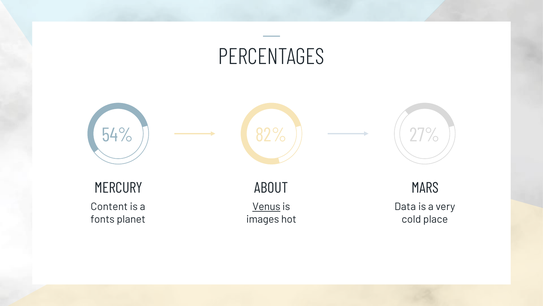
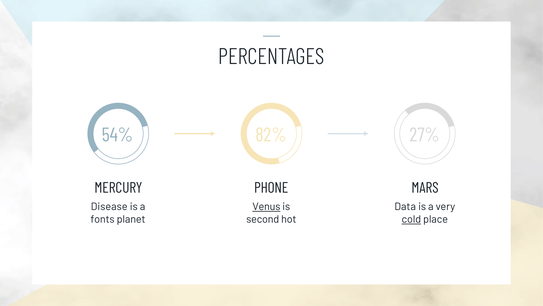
ABOUT: ABOUT -> PHONE (271, 187)
Content: Content -> Disease (109, 206)
images: images -> second (263, 219)
cold underline: none -> present (411, 219)
